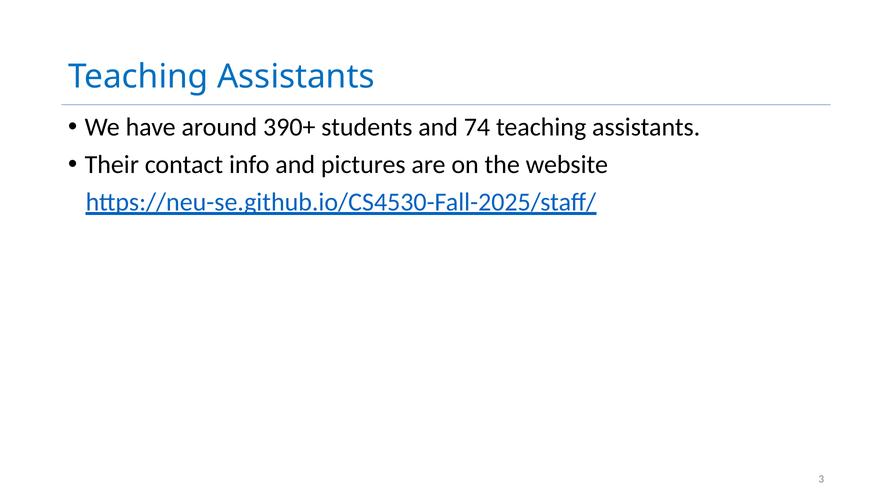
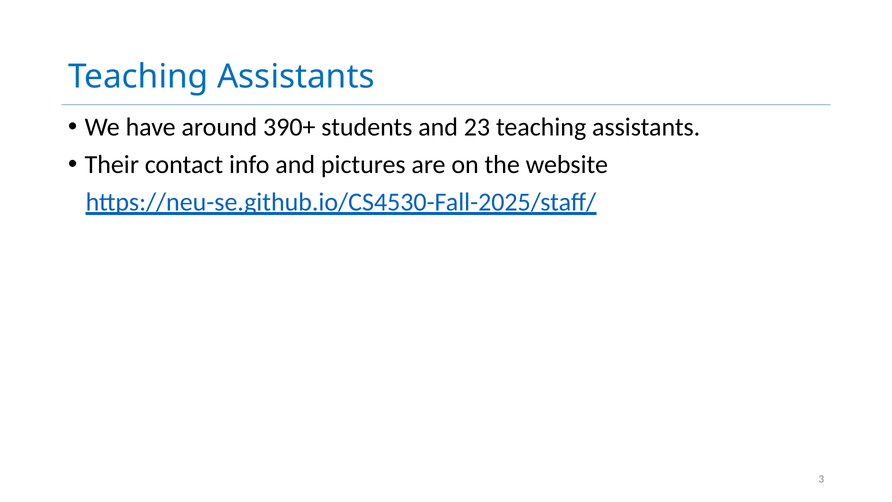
74: 74 -> 23 (477, 127)
